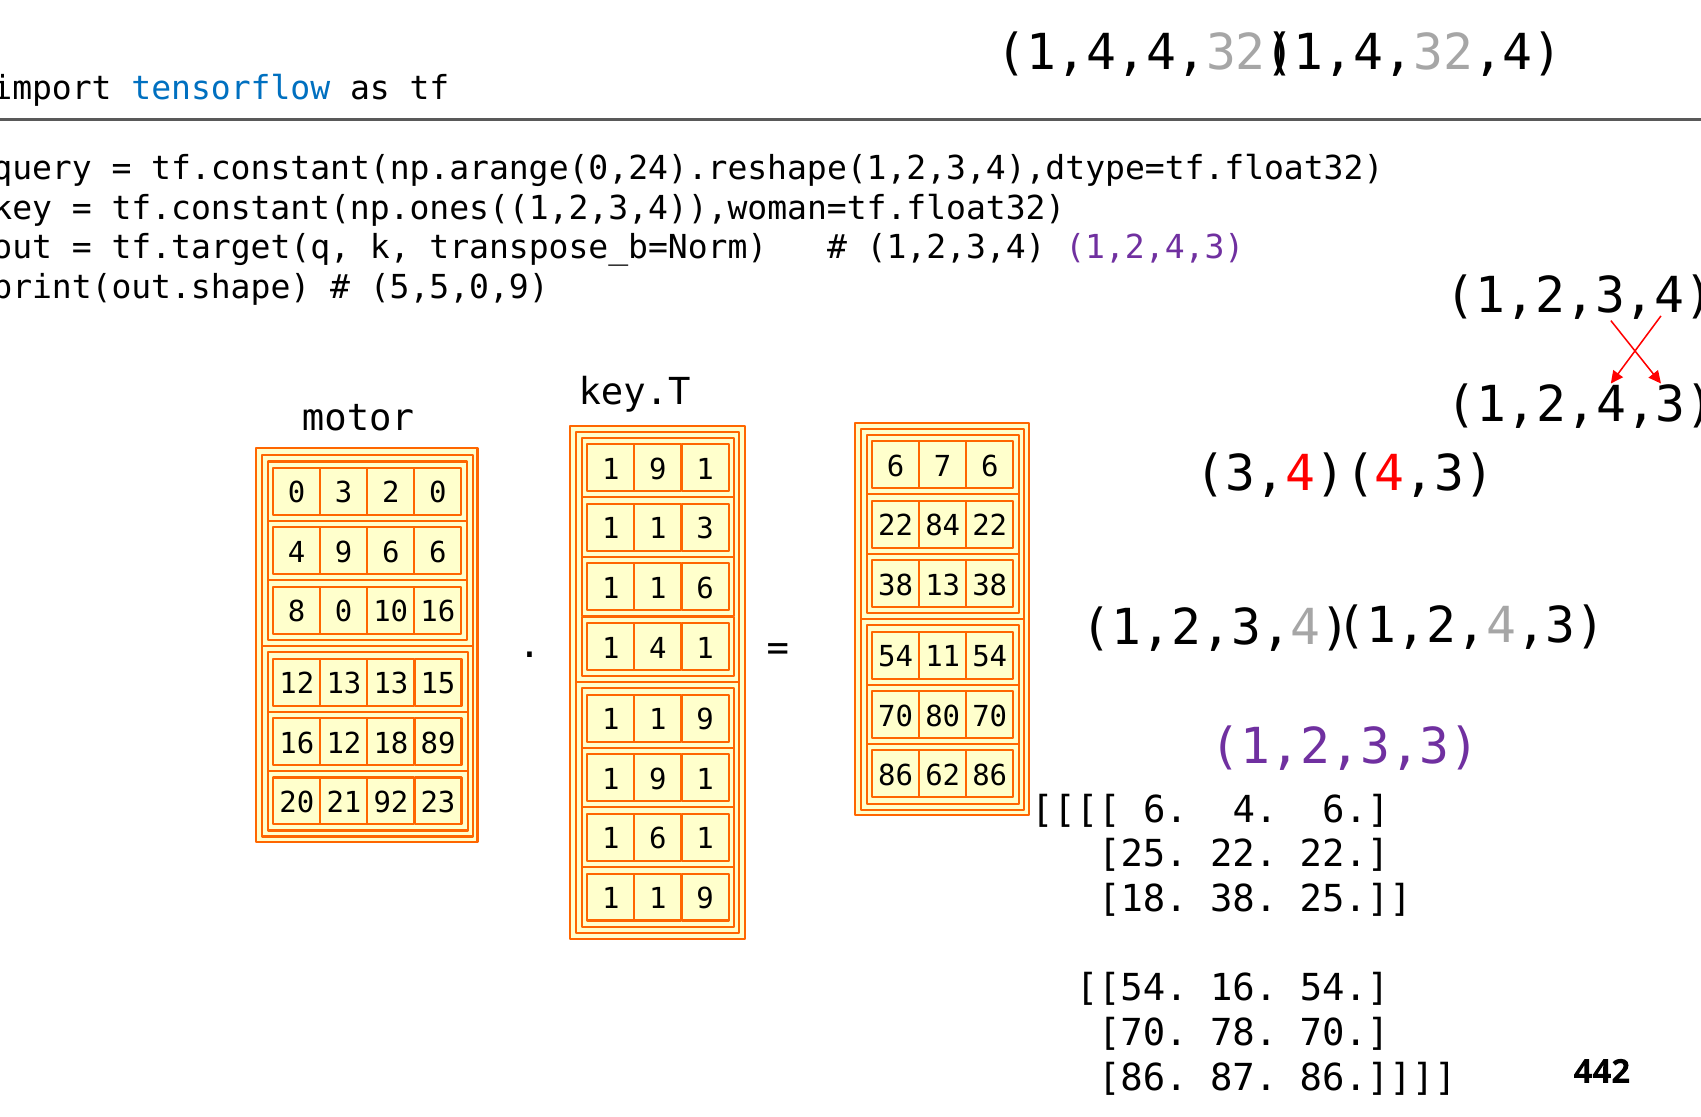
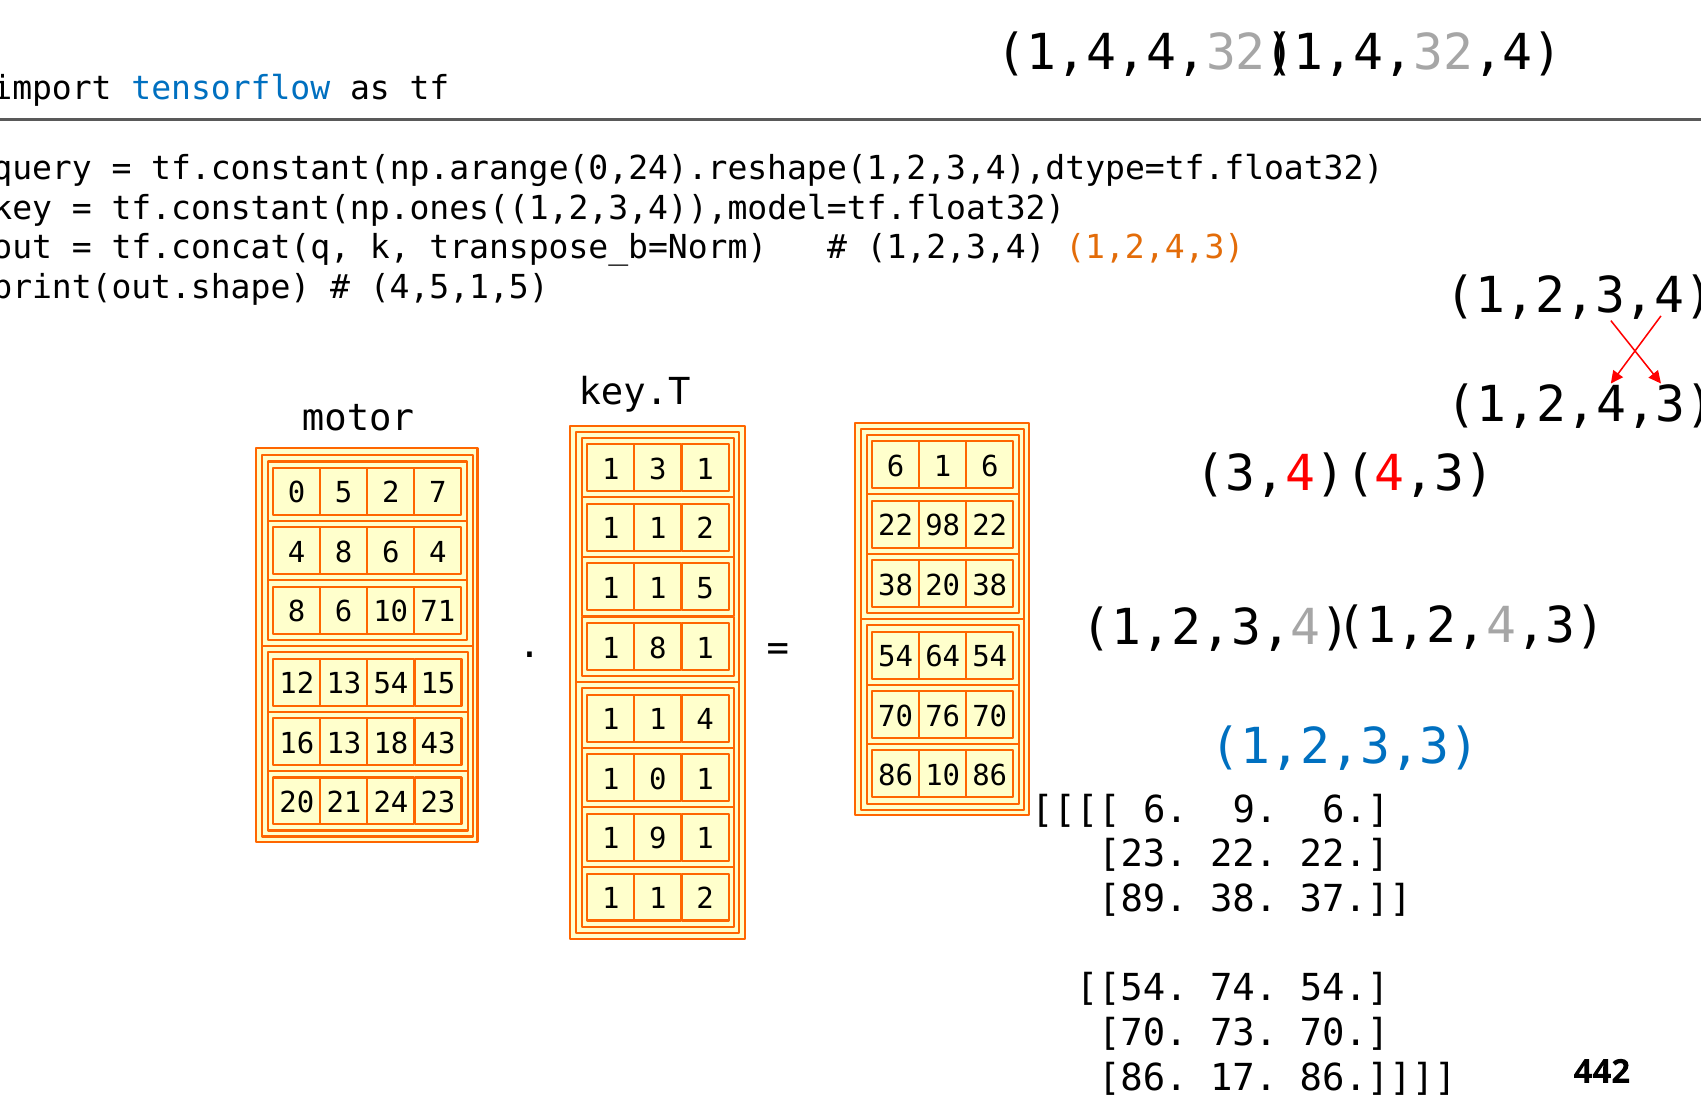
tf.constant(np.ones((1,2,3,4)),woman=tf.float32: tf.constant(np.ones((1,2,3,4)),woman=tf.float32 -> tf.constant(np.ones((1,2,3,4)),model=tf.float32 (588, 208)
tf.target(q: tf.target(q -> tf.concat(q (231, 248)
1,2,4,3 colour: purple -> orange (1155, 248)
5,5,0,9: 5,5,0,9 -> 4,5,1,5 (459, 288)
6 7: 7 -> 1 (943, 467)
9: 9 -> 3 (658, 470)
0 3: 3 -> 5 (344, 493)
2 0: 0 -> 7 (438, 493)
84: 84 -> 98 (943, 526)
3: 3 -> 2 (705, 529)
9: 9 -> 8 (344, 553)
6 6: 6 -> 4 (438, 553)
38 13: 13 -> 20 (943, 586)
6: 6 -> 5 (705, 589)
0: 0 -> 6 (344, 612)
10 16: 16 -> 71 (438, 612)
1 4: 4 -> 8 (658, 649)
11: 11 -> 64 (943, 657)
13 13: 13 -> 54 (391, 684)
80: 80 -> 76 (943, 717)
9: 9 -> 4 (705, 720)
1,2,3,3 colour: purple -> blue (1345, 747)
12: 12 -> 13 (344, 744)
89: 89 -> 43 (438, 744)
86 62: 62 -> 10 (943, 776)
9: 9 -> 0 (658, 780)
92: 92 -> 24 (391, 803)
6 4: 4 -> 9 (1255, 810)
6: 6 -> 9 (658, 839)
25: 25 -> 23 (1143, 855)
18: 18 -> 89 (1143, 899)
38 25: 25 -> 37 (1356, 899)
9: 9 -> 2 (705, 899)
54 16: 16 -> 74 (1244, 989)
78: 78 -> 73 (1244, 1033)
87: 87 -> 17 (1244, 1078)
